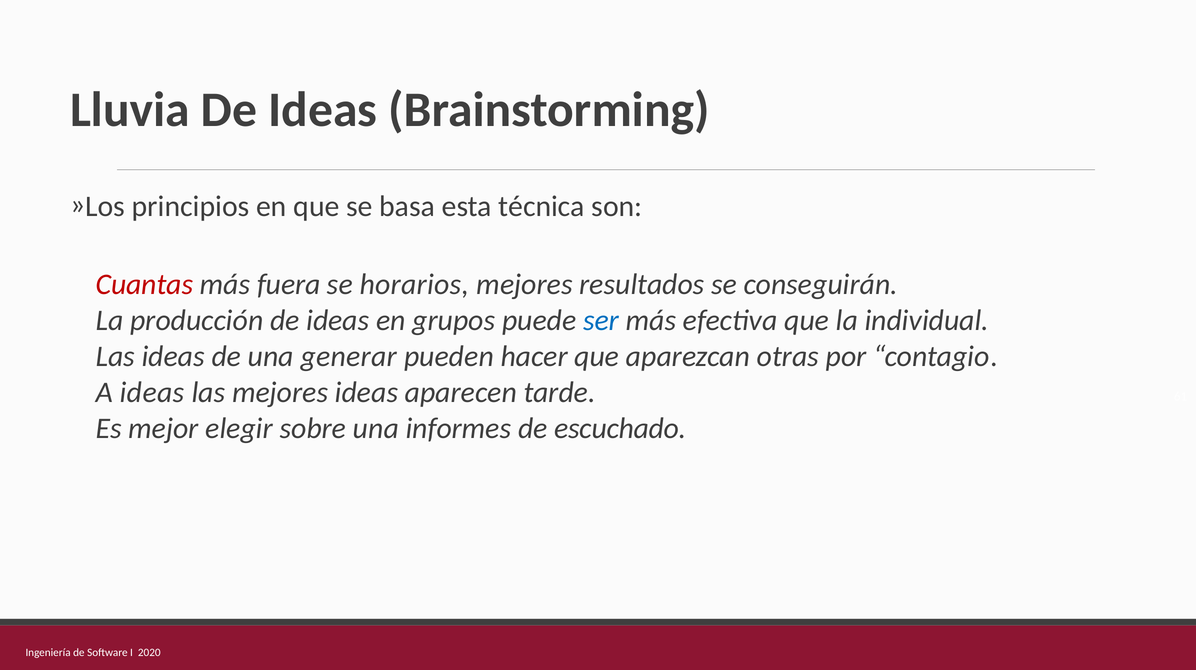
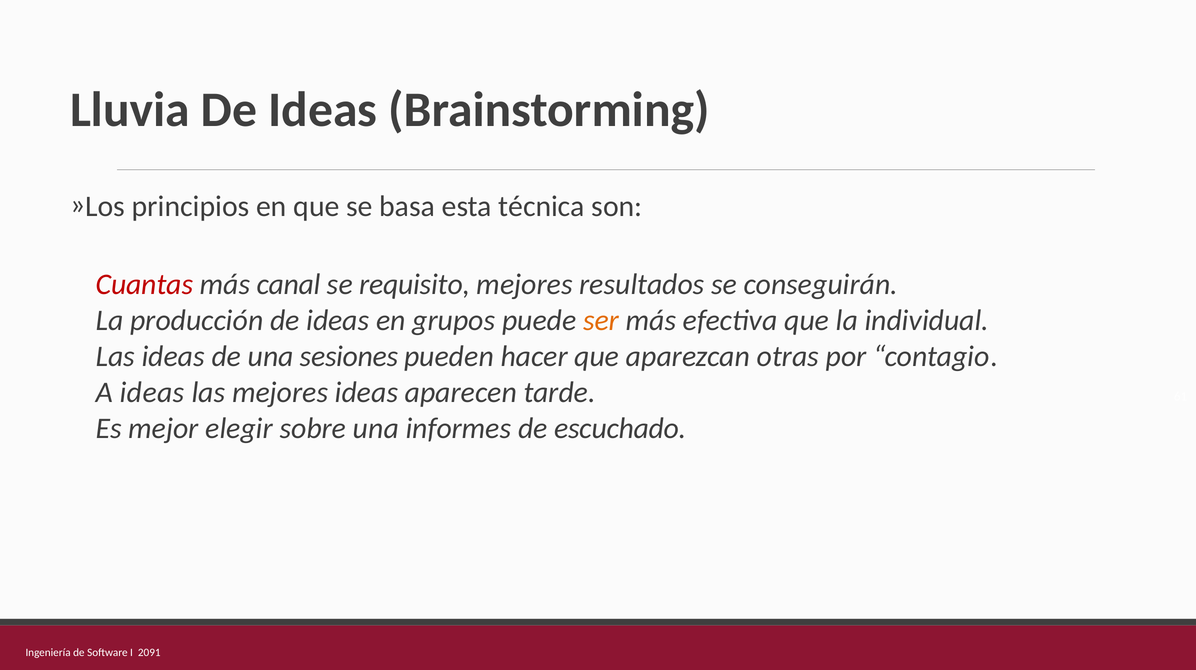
fuera: fuera -> canal (289, 285)
horarios: horarios -> requisito (415, 285)
ser colour: blue -> orange (601, 321)
generar: generar -> sesiones (349, 357)
2020: 2020 -> 2091 (149, 652)
